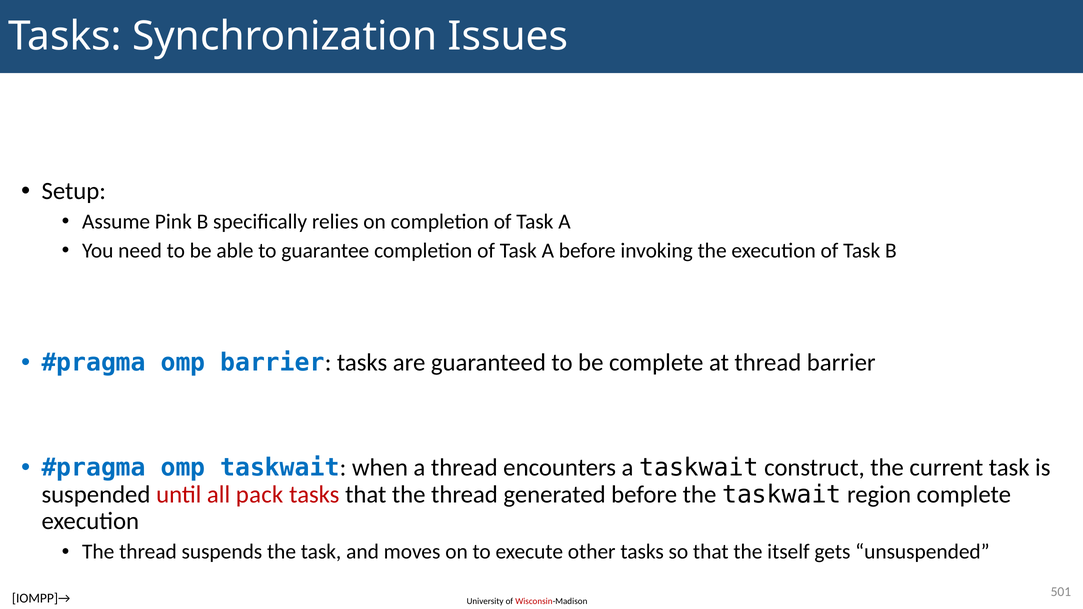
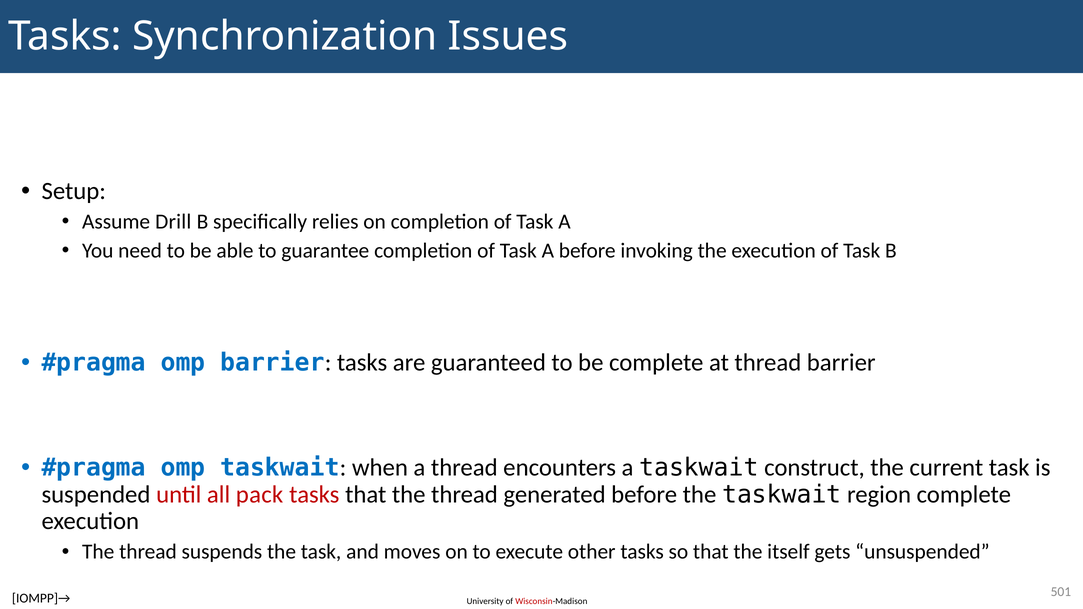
Pink: Pink -> Drill (173, 222)
